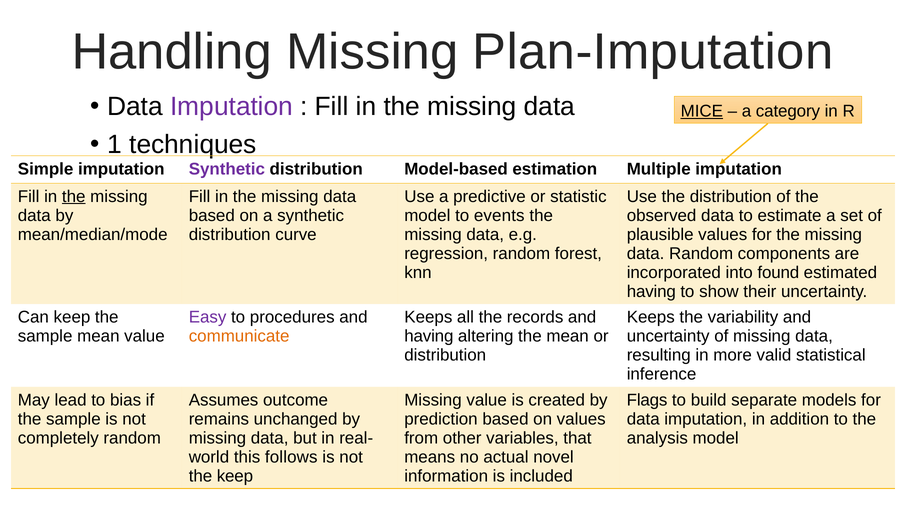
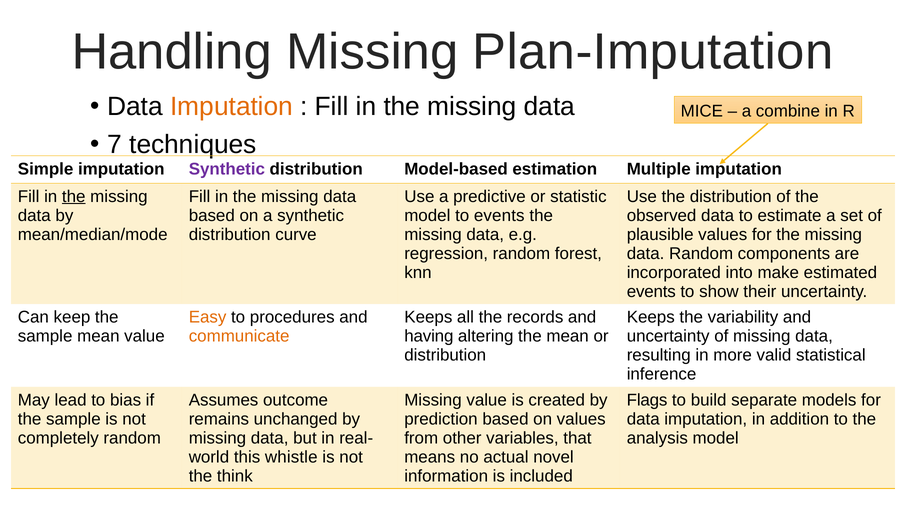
Imputation colour: purple -> orange (232, 107)
MICE underline: present -> none (702, 111)
category: category -> combine (788, 111)
1: 1 -> 7 (115, 145)
found: found -> make (778, 272)
having: having -> events (651, 291)
Easy colour: purple -> orange (208, 317)
follows: follows -> whistle (291, 457)
the keep: keep -> think (235, 476)
